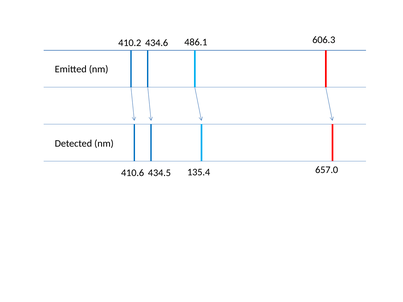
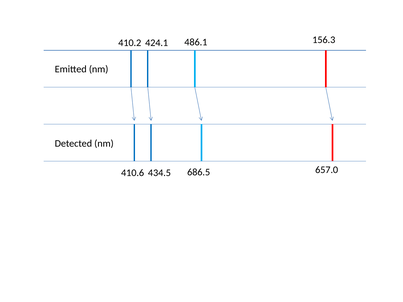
434.6: 434.6 -> 424.1 (157, 43)
606.3: 606.3 -> 156.3 (324, 40)
135.4: 135.4 -> 686.5 (199, 172)
